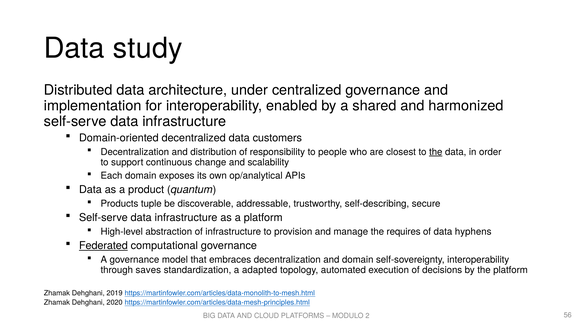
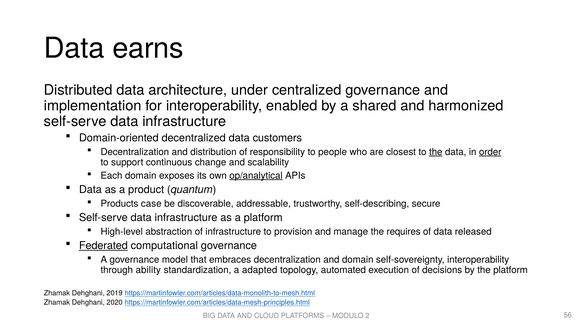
study: study -> earns (148, 48)
order underline: none -> present (490, 152)
op/analytical underline: none -> present (256, 176)
tuple: tuple -> case (151, 204)
hyphens: hyphens -> released (473, 232)
saves: saves -> ability (148, 270)
